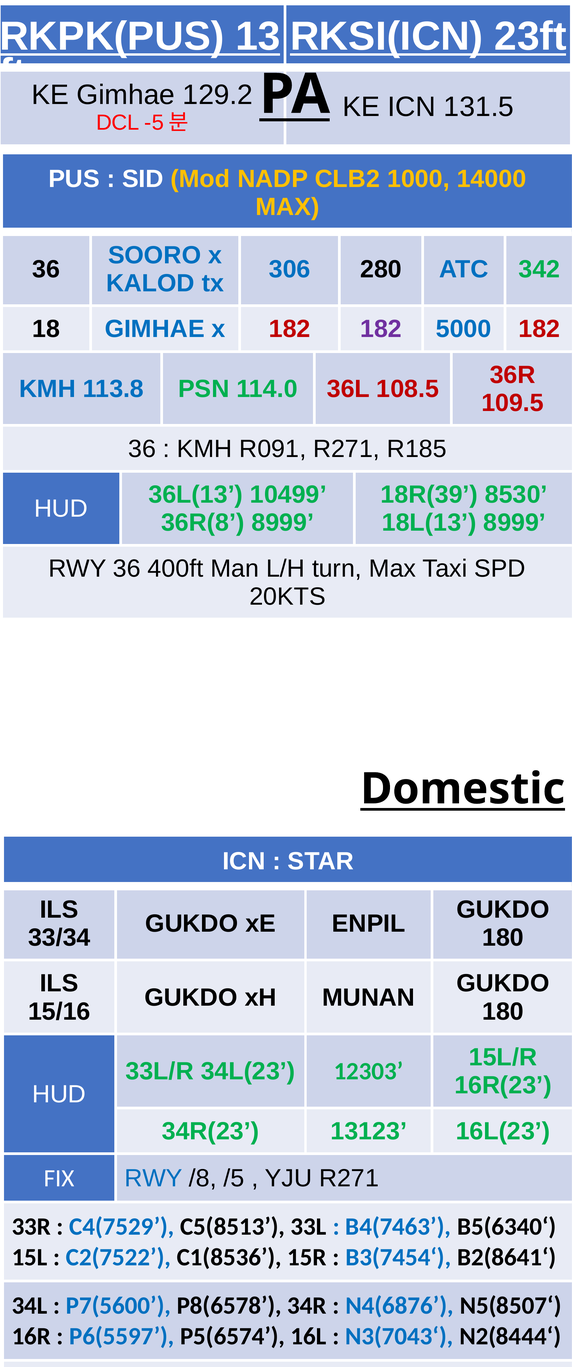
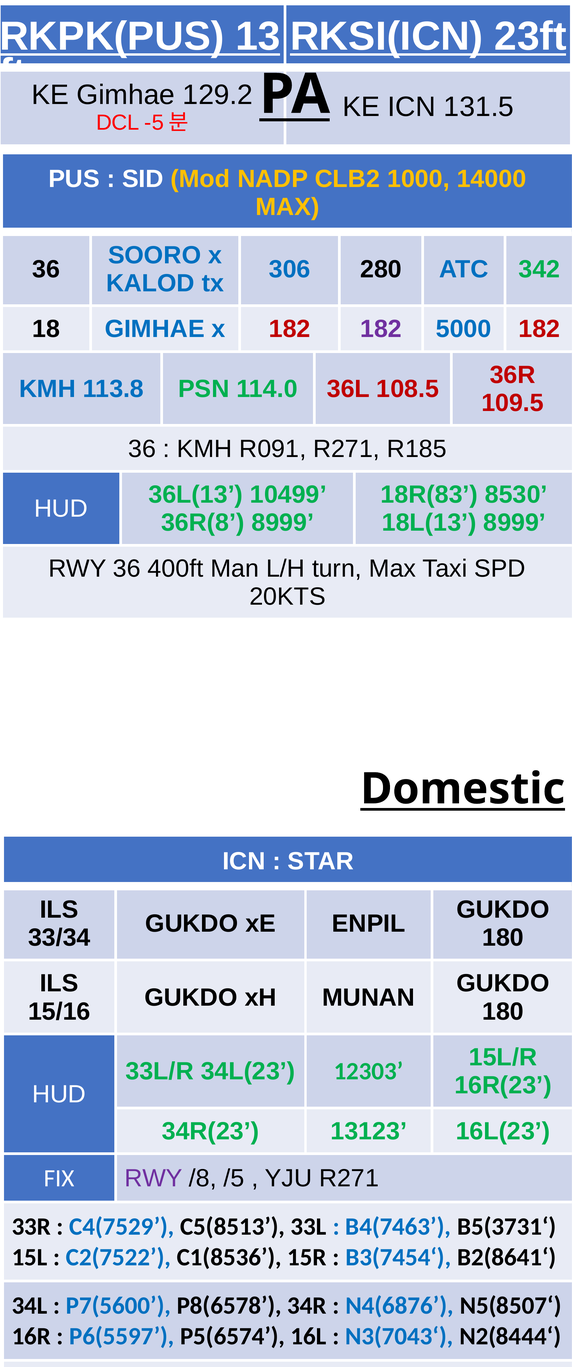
18R(39: 18R(39 -> 18R(83 (429, 495)
RWY colour: blue -> purple (153, 1180)
B5(6340‘: B5(6340‘ -> B5(3731‘ (507, 1228)
